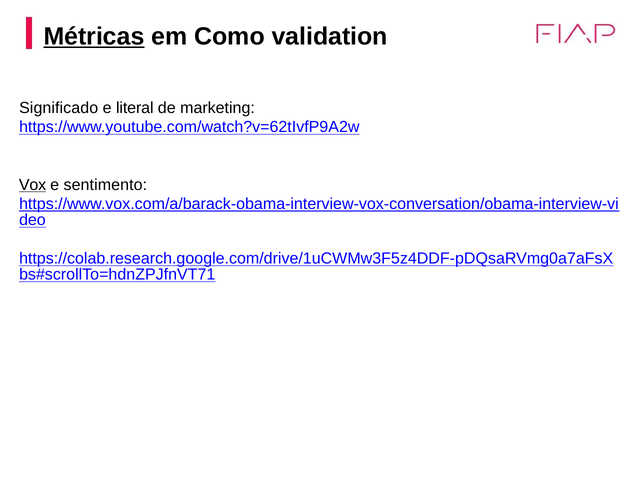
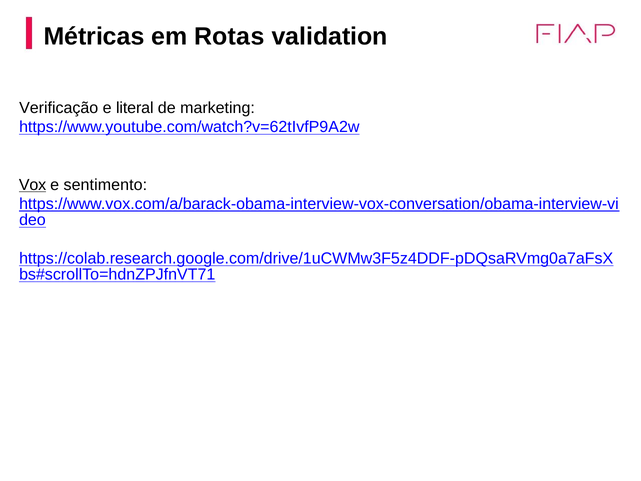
Métricas underline: present -> none (94, 37)
Como: Como -> Rotas (229, 37)
Significado: Significado -> Verificação (59, 108)
